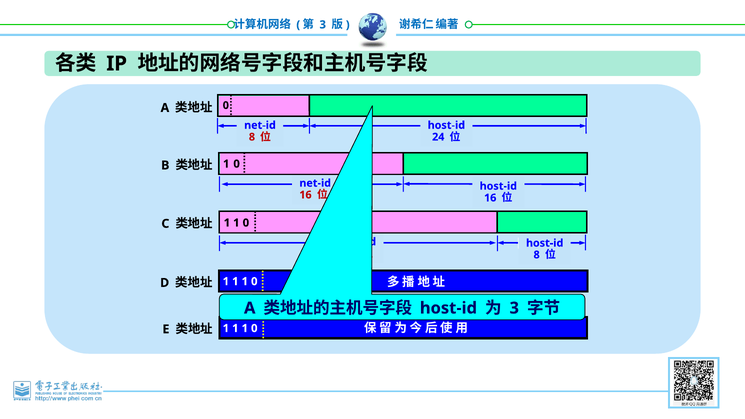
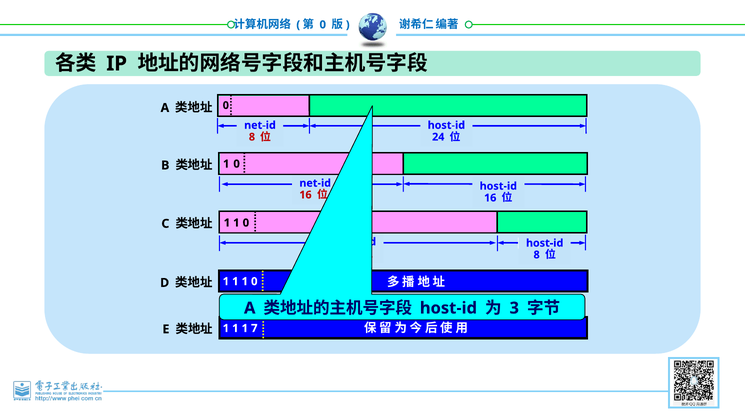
3: 3 -> 0 (323, 25)
0: 0 -> 7 (254, 328)
